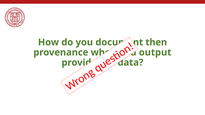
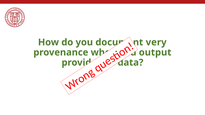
then: then -> very (156, 42)
